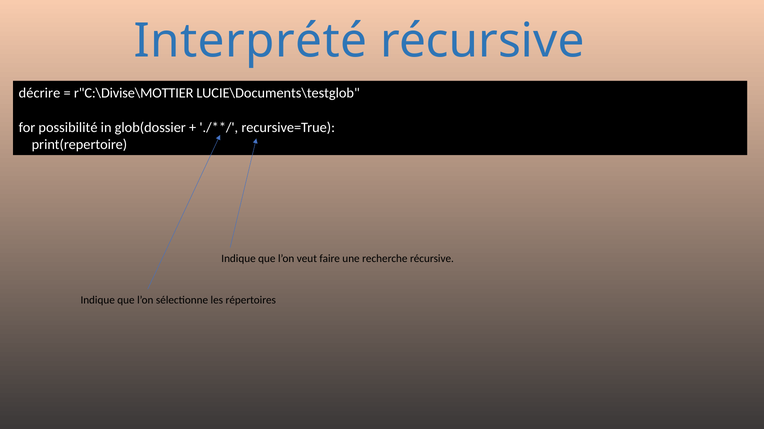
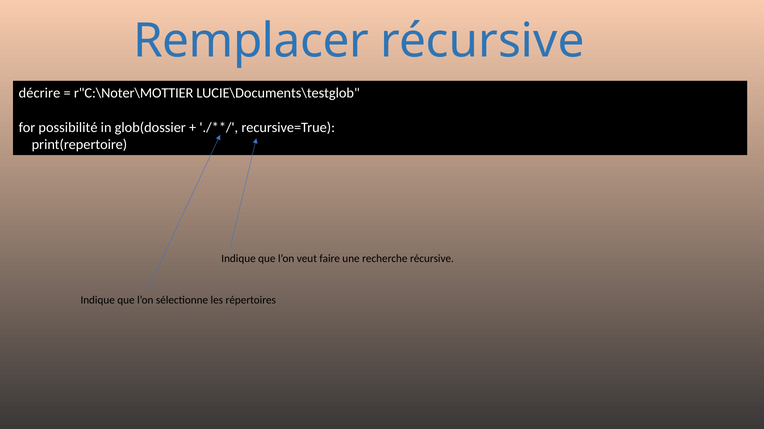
Interprété: Interprété -> Remplacer (251, 41)
r"C:\Divise\MOTTIER: r"C:\Divise\MOTTIER -> r"C:\Noter\MOTTIER (134, 93)
